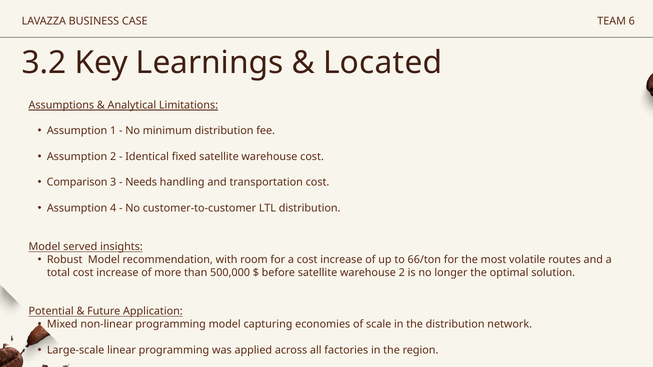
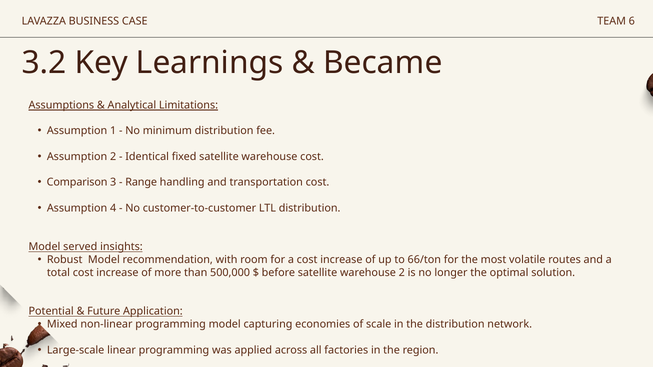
Located: Located -> Became (383, 63)
Needs: Needs -> Range (141, 183)
